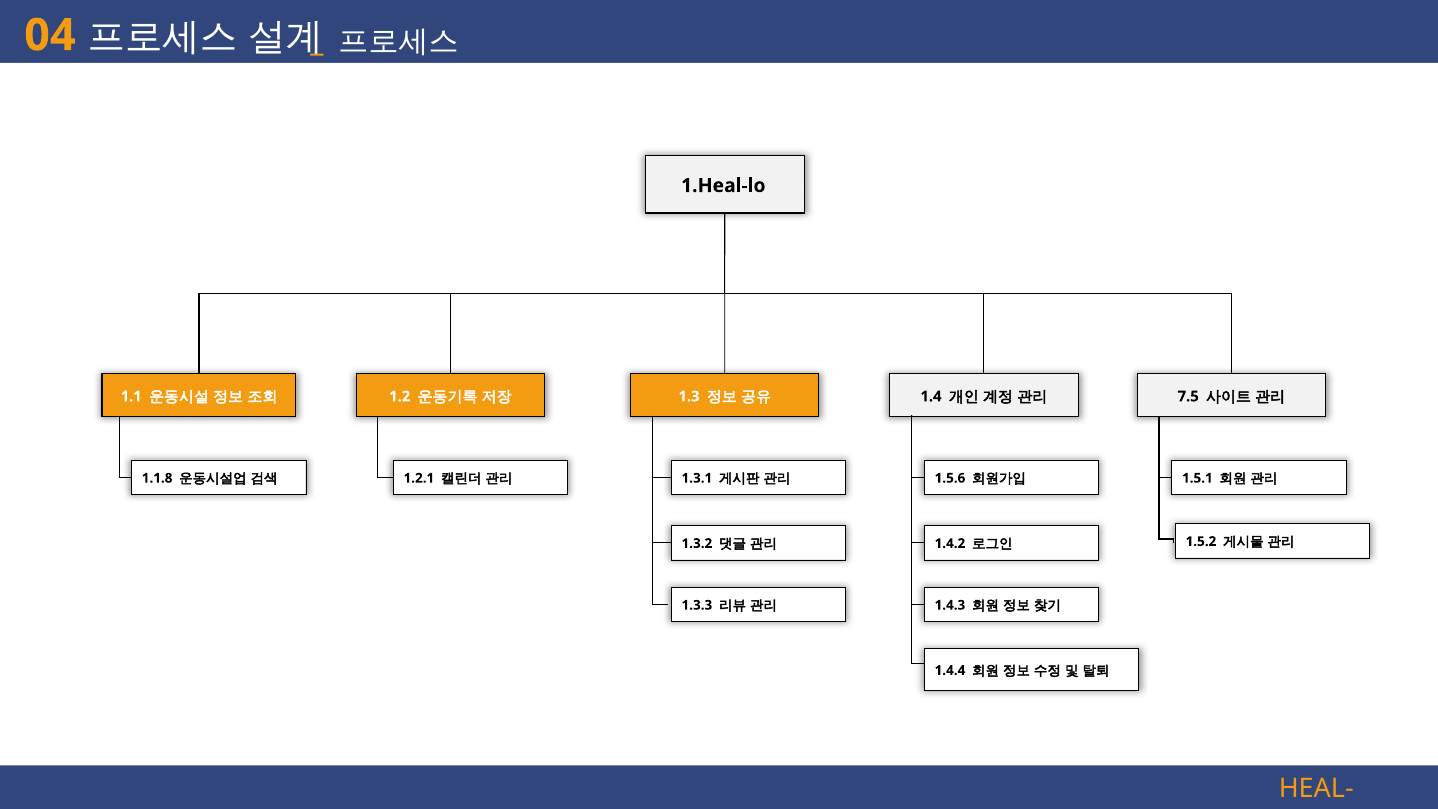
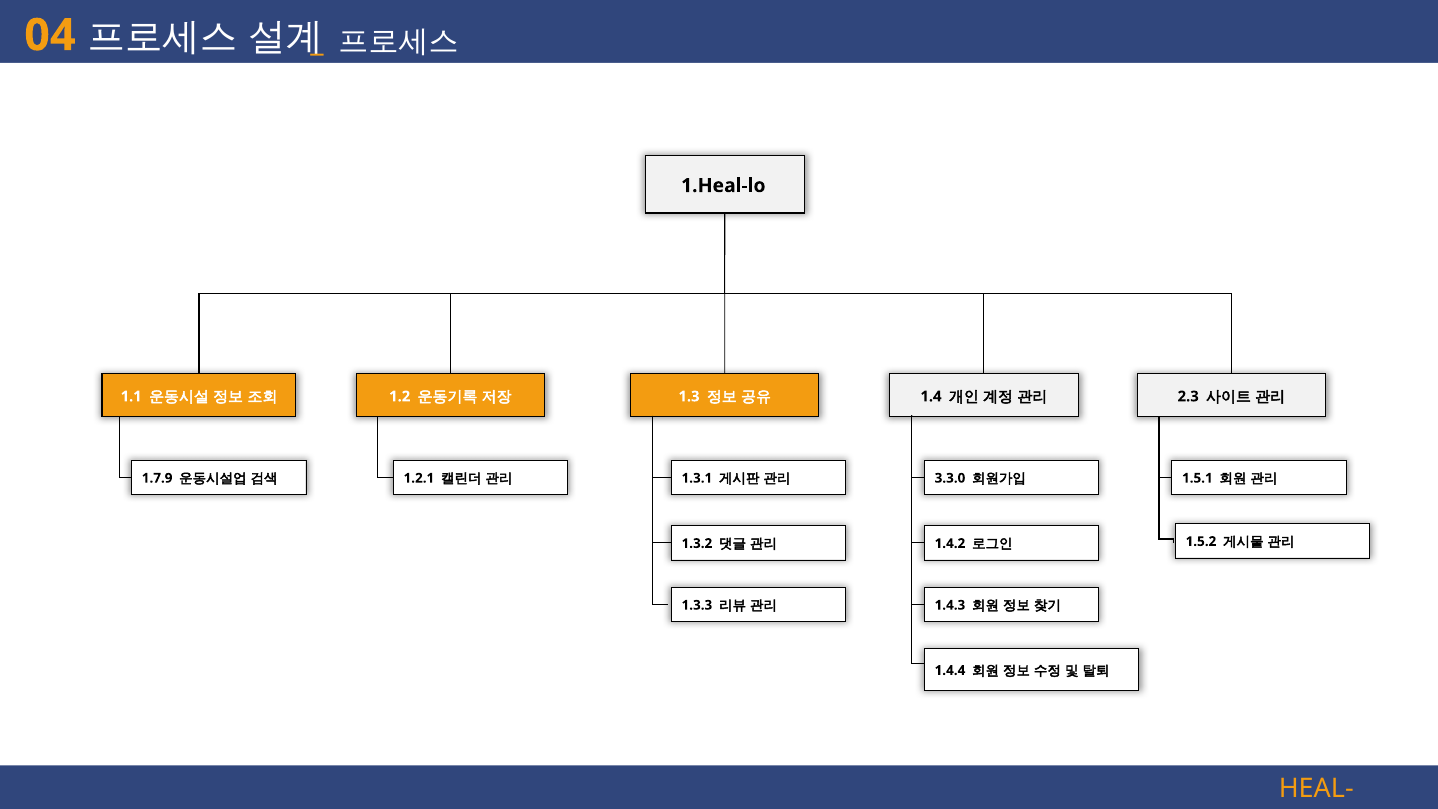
7.5: 7.5 -> 2.3 (1188, 396)
1.1.8: 1.1.8 -> 1.7.9 (157, 478)
1.5.6: 1.5.6 -> 3.3.0 (950, 478)
